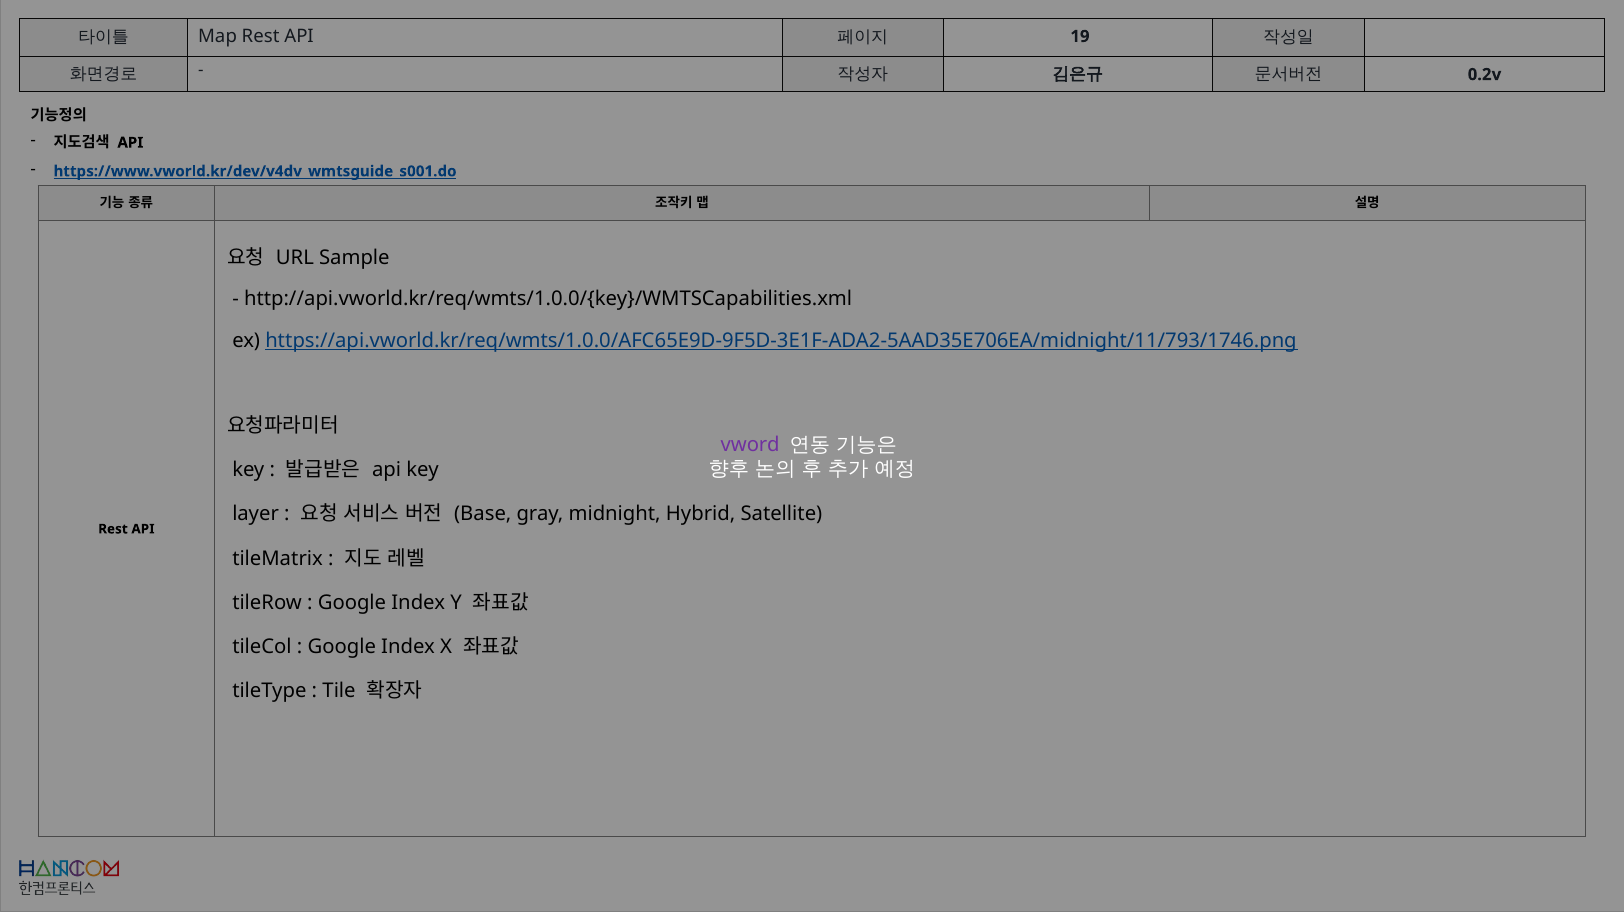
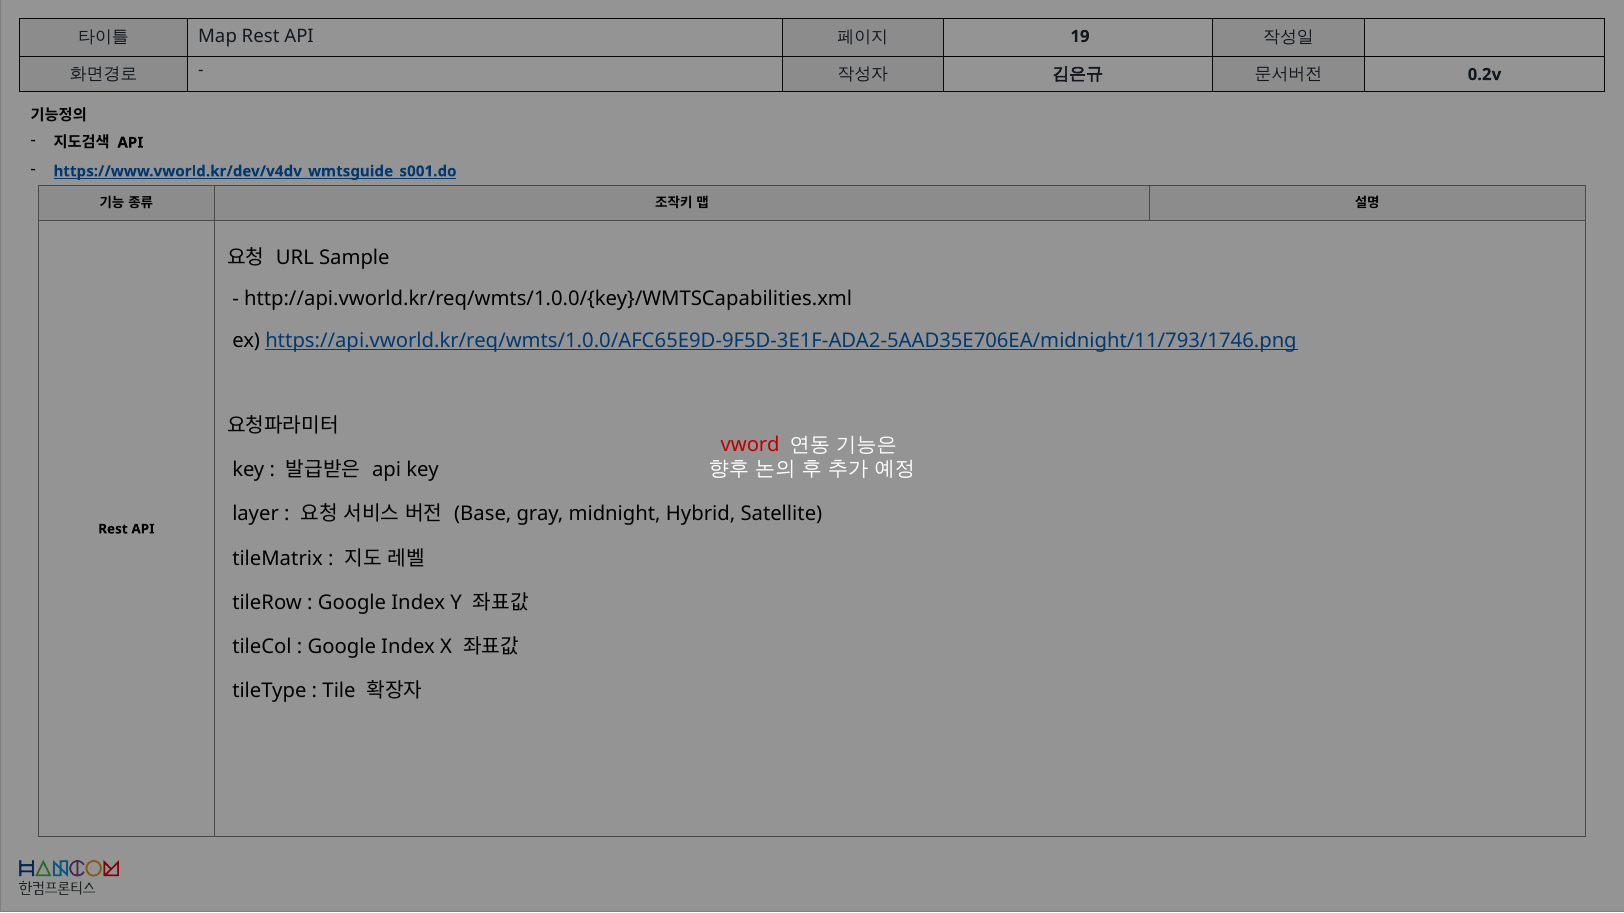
vword colour: purple -> red (750, 445)
